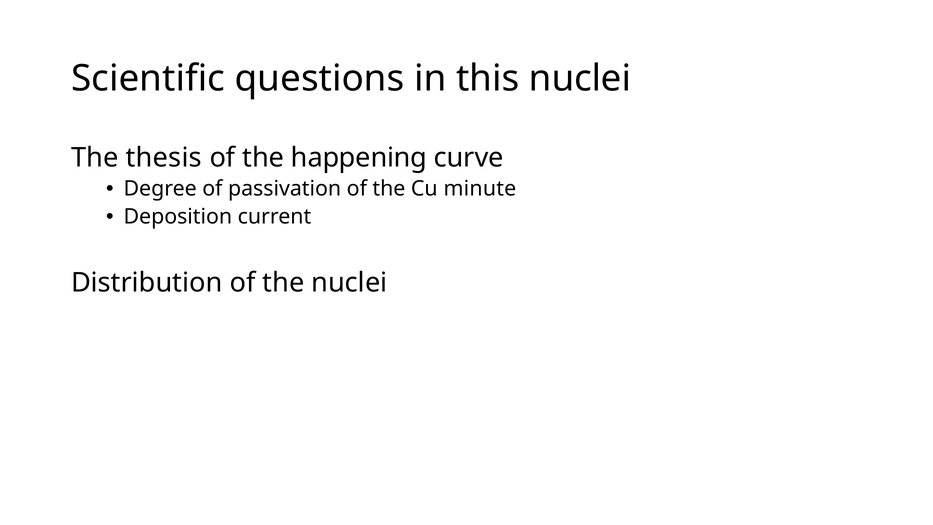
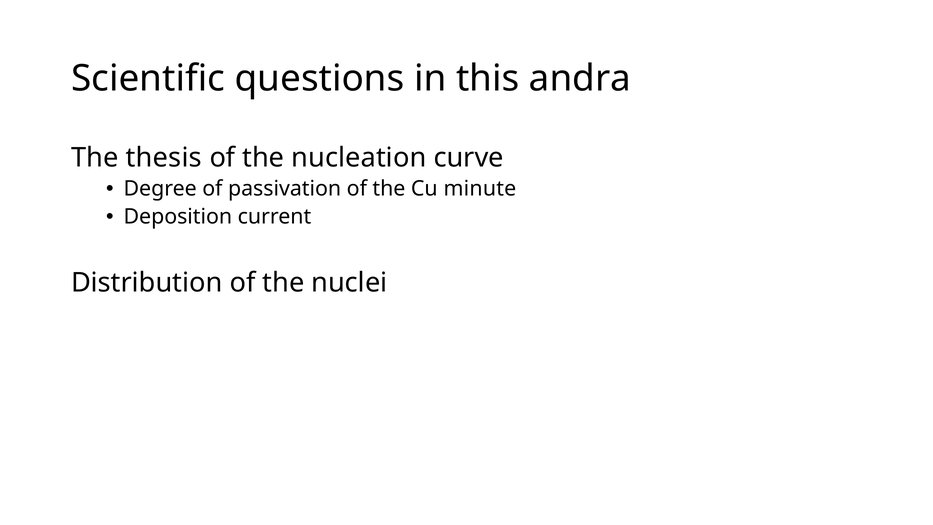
this nuclei: nuclei -> andra (580, 78)
happening: happening -> nucleation (359, 158)
